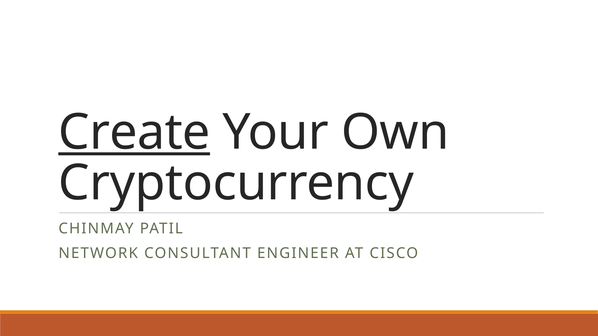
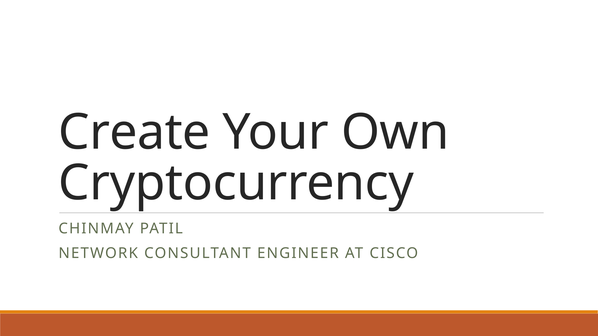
Create underline: present -> none (134, 132)
